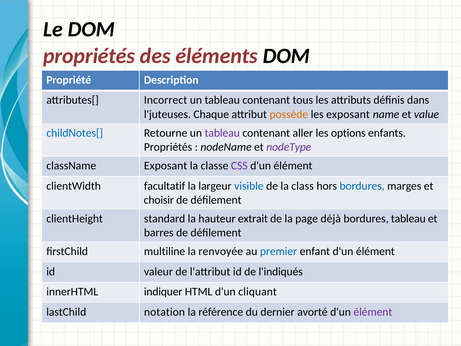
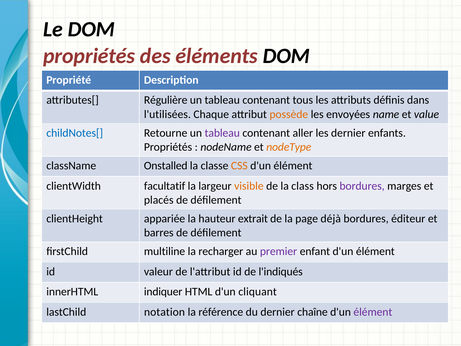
Incorrect: Incorrect -> Régulière (166, 100)
l'juteuses: l'juteuses -> l'utilisées (167, 114)
les exposant: exposant -> envoyées (348, 114)
les options: options -> dernier (348, 133)
nodeType colour: purple -> orange (289, 147)
className Exposant: Exposant -> Onstalled (166, 166)
CSS colour: purple -> orange (239, 166)
visible colour: blue -> orange (249, 186)
bordures colour: blue -> purple (362, 186)
choisir: choisir -> placés (159, 200)
standard: standard -> appariée (165, 219)
bordures tableau: tableau -> éditeur (408, 219)
renvoyée: renvoyée -> recharger (221, 251)
premier colour: blue -> purple (279, 251)
avorté: avorté -> chaîne (312, 312)
